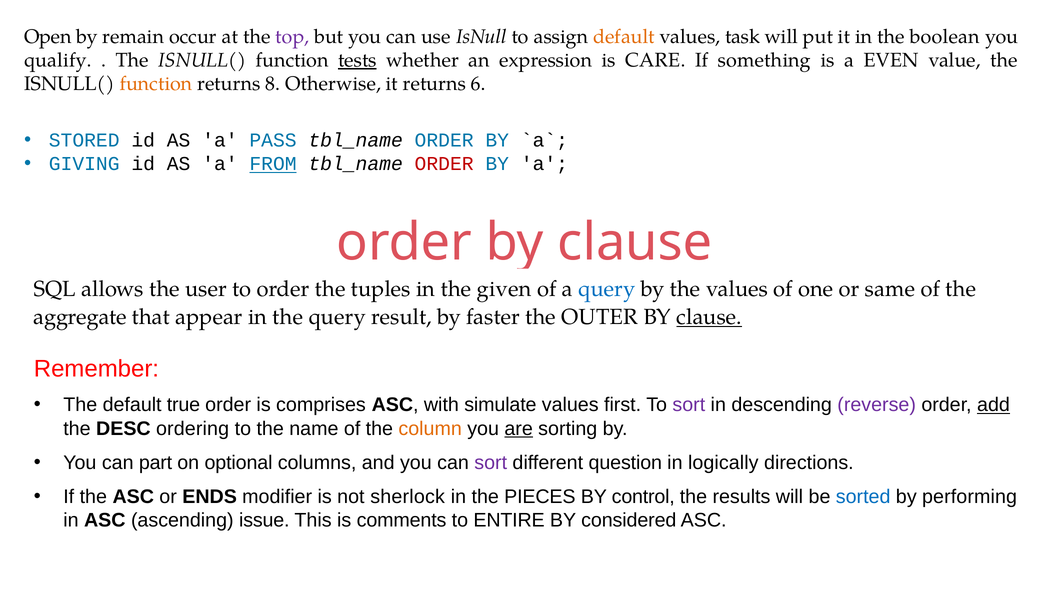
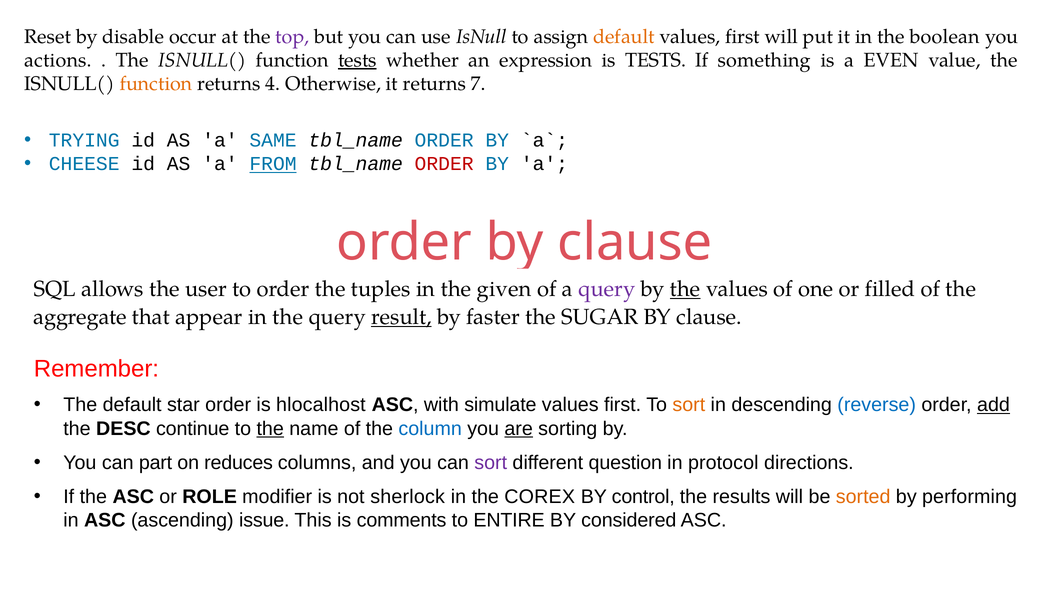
Open: Open -> Reset (48, 37)
remain: remain -> disable (133, 37)
task: task -> first (742, 37)
qualify: qualify -> actions (58, 60)
is CARE: CARE -> TESTS (656, 60)
8: 8 -> 4 (273, 84)
6: 6 -> 7 (478, 84)
STORED: STORED -> TRYING (84, 140)
PASS: PASS -> SAME (273, 140)
GIVING: GIVING -> CHEESE (84, 164)
query colour: blue -> purple (607, 289)
the underline: none -> present (685, 289)
same: same -> filled (890, 289)
result underline: none -> present (401, 317)
OUTER: OUTER -> SUGAR (600, 317)
clause underline: present -> none (709, 317)
true: true -> star (183, 405)
comprises: comprises -> hlocalhost (321, 405)
sort colour: purple -> orange (689, 405)
reverse colour: purple -> blue (877, 405)
ordering: ordering -> continue (193, 429)
the underline: none -> present (270, 429)
column colour: orange -> blue (430, 429)
optional: optional -> reduces (239, 463)
logically: logically -> protocol (723, 463)
ENDS: ENDS -> ROLE (210, 497)
PIECES: PIECES -> COREX (540, 497)
sorted colour: blue -> orange (863, 497)
